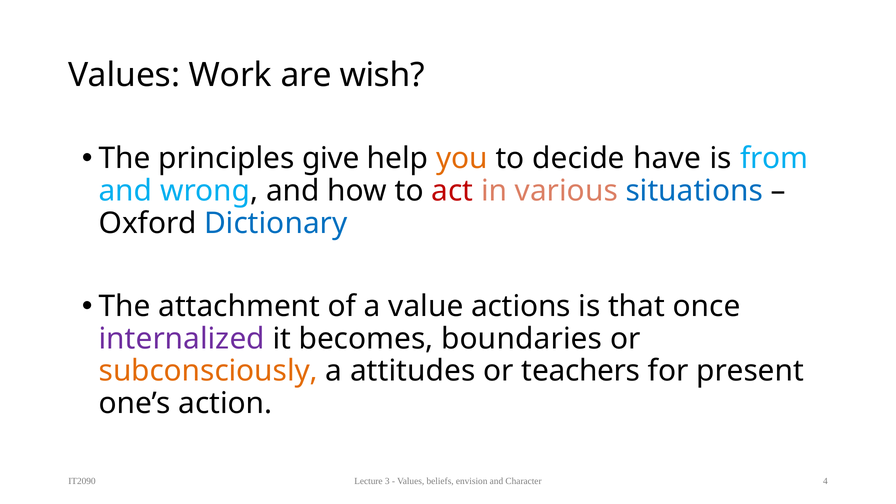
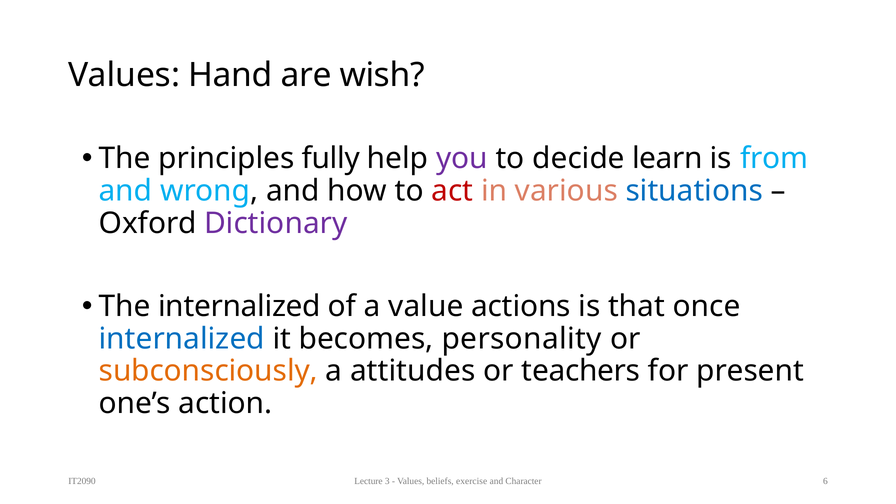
Work: Work -> Hand (230, 75)
give: give -> fully (331, 159)
you colour: orange -> purple (462, 159)
have: have -> learn (667, 159)
Dictionary colour: blue -> purple (276, 223)
The attachment: attachment -> internalized (239, 306)
internalized colour: purple -> blue (182, 339)
boundaries: boundaries -> personality (522, 339)
envision: envision -> exercise (472, 481)
4: 4 -> 6 (825, 481)
